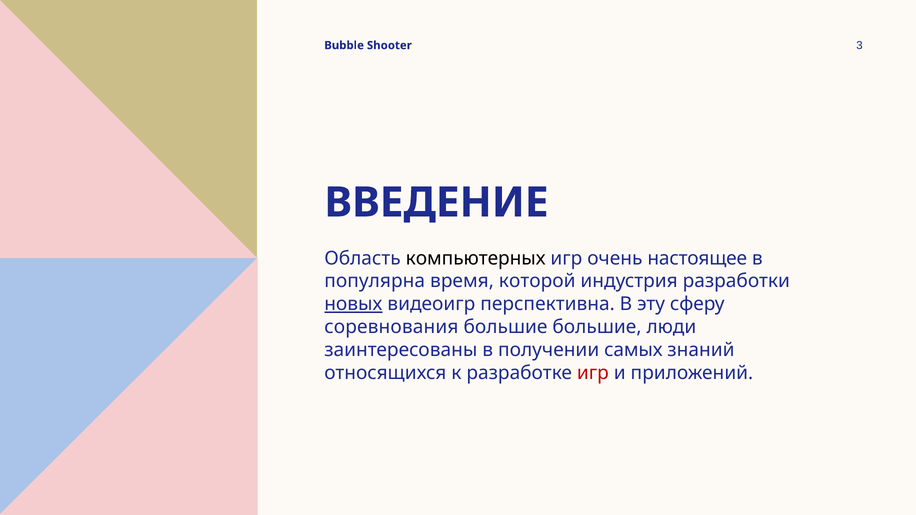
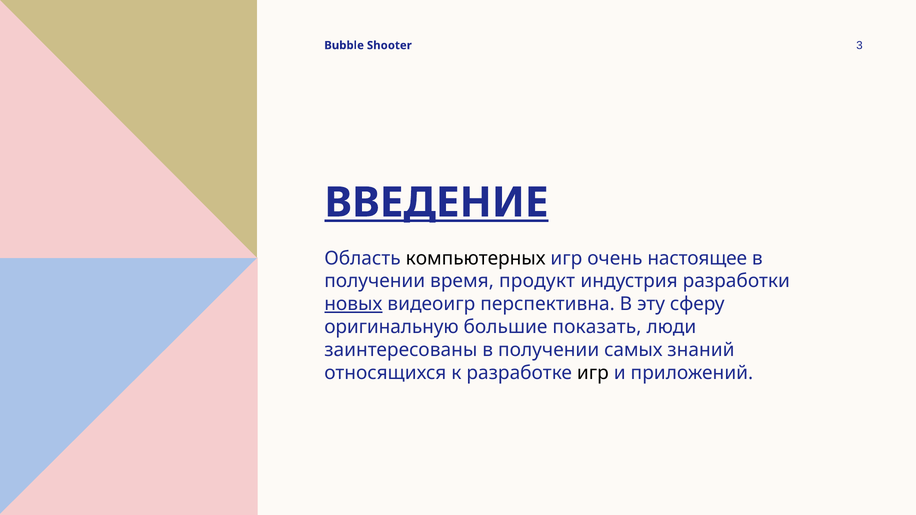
ВВЕДЕНИЕ underline: none -> present (436, 203)
популярна: популярна -> получении (375, 281)
которой: которой -> продукт (537, 281)
соревнования: соревнования -> оригинальную (391, 327)
большие большие: большие -> показать (597, 327)
игр colour: red -> black (593, 373)
